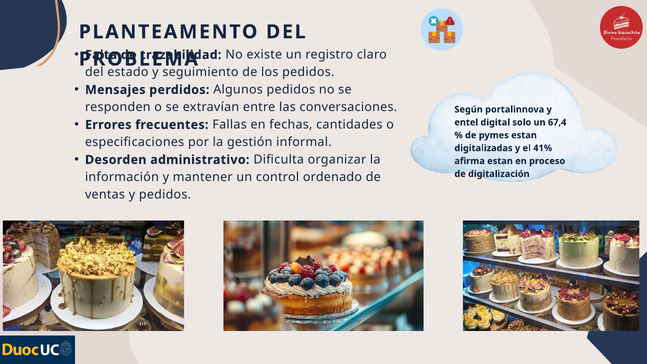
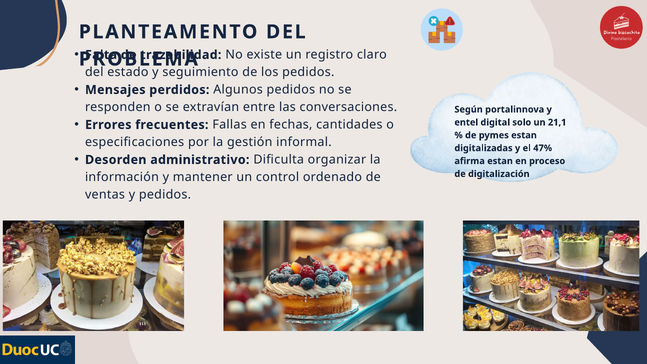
67,4: 67,4 -> 21,1 (557, 122)
41%: 41% -> 47% (543, 148)
